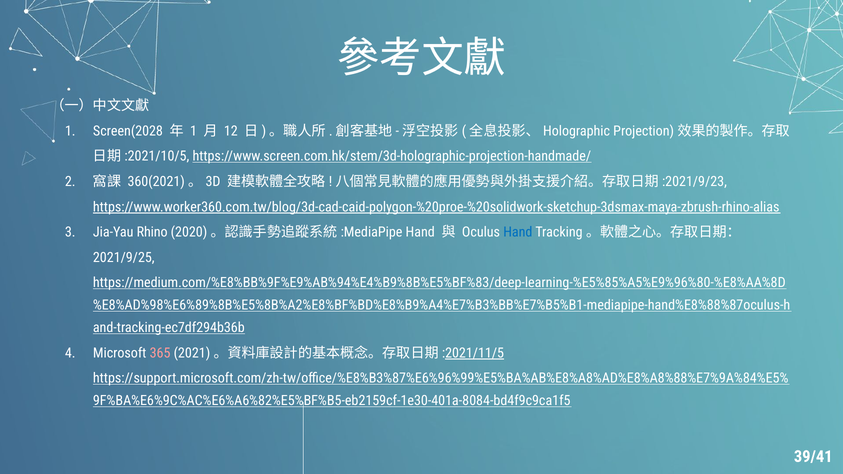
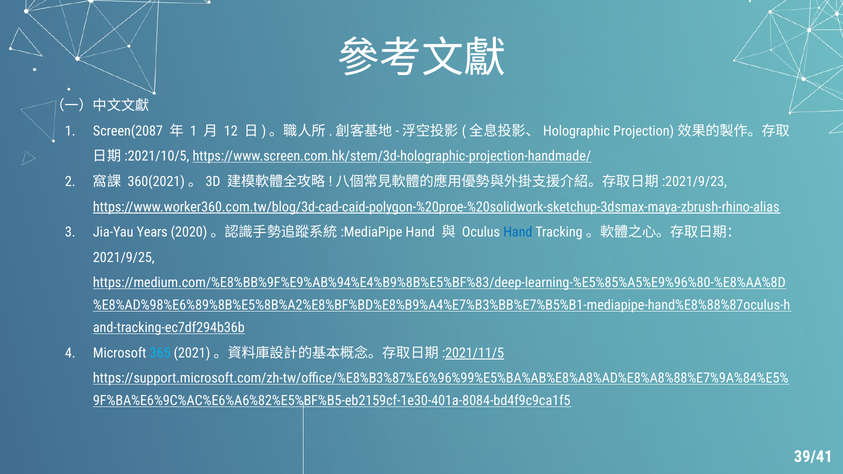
Screen(2028: Screen(2028 -> Screen(2087 (128, 131)
Rhino: Rhino -> Years (152, 232)
365 colour: pink -> light blue (160, 353)
